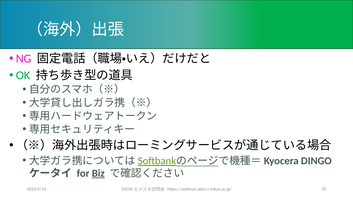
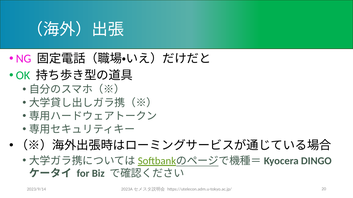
Biz underline: present -> none (98, 174)
